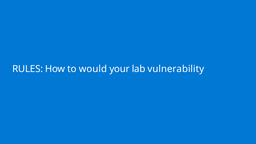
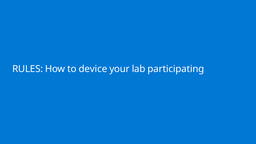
would: would -> device (93, 69)
vulnerability: vulnerability -> participating (176, 69)
